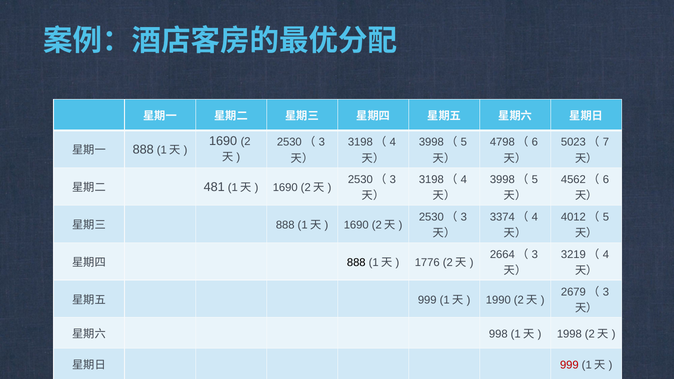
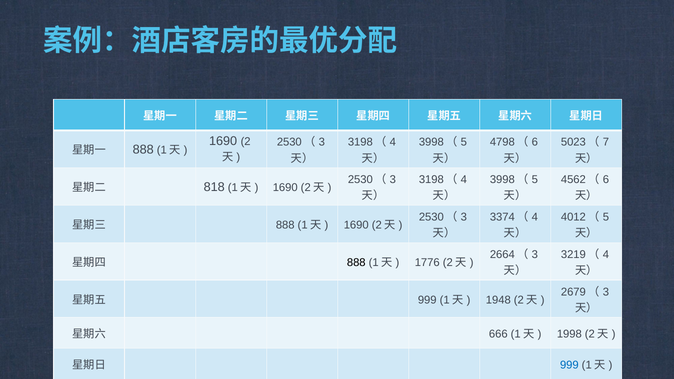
481: 481 -> 818 (214, 187)
1990: 1990 -> 1948 (498, 300)
998: 998 -> 666 (498, 334)
999 colour: red -> blue (569, 365)
